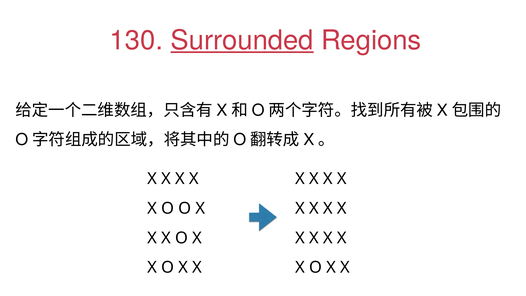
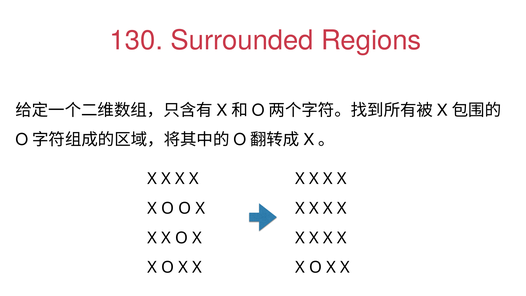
Surrounded underline: present -> none (242, 40)
